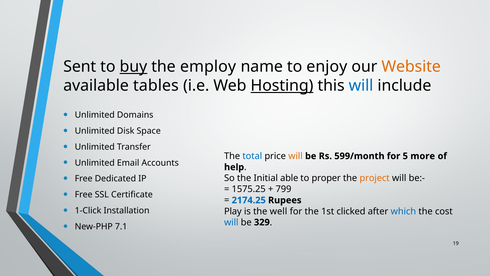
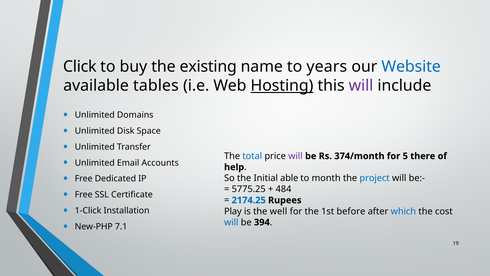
Sent: Sent -> Click (80, 67)
buy underline: present -> none (133, 67)
employ: employ -> existing (208, 67)
enjoy: enjoy -> years (327, 67)
Website colour: orange -> blue (411, 67)
will colour: blue -> purple (361, 86)
will colour: orange -> purple (295, 156)
599/month: 599/month -> 374/month (359, 156)
more: more -> there (423, 156)
proper: proper -> month (326, 178)
project colour: orange -> blue (375, 178)
1575.25: 1575.25 -> 5775.25 (249, 189)
799: 799 -> 484 (284, 189)
clicked: clicked -> before (351, 211)
329: 329 -> 394 (262, 222)
